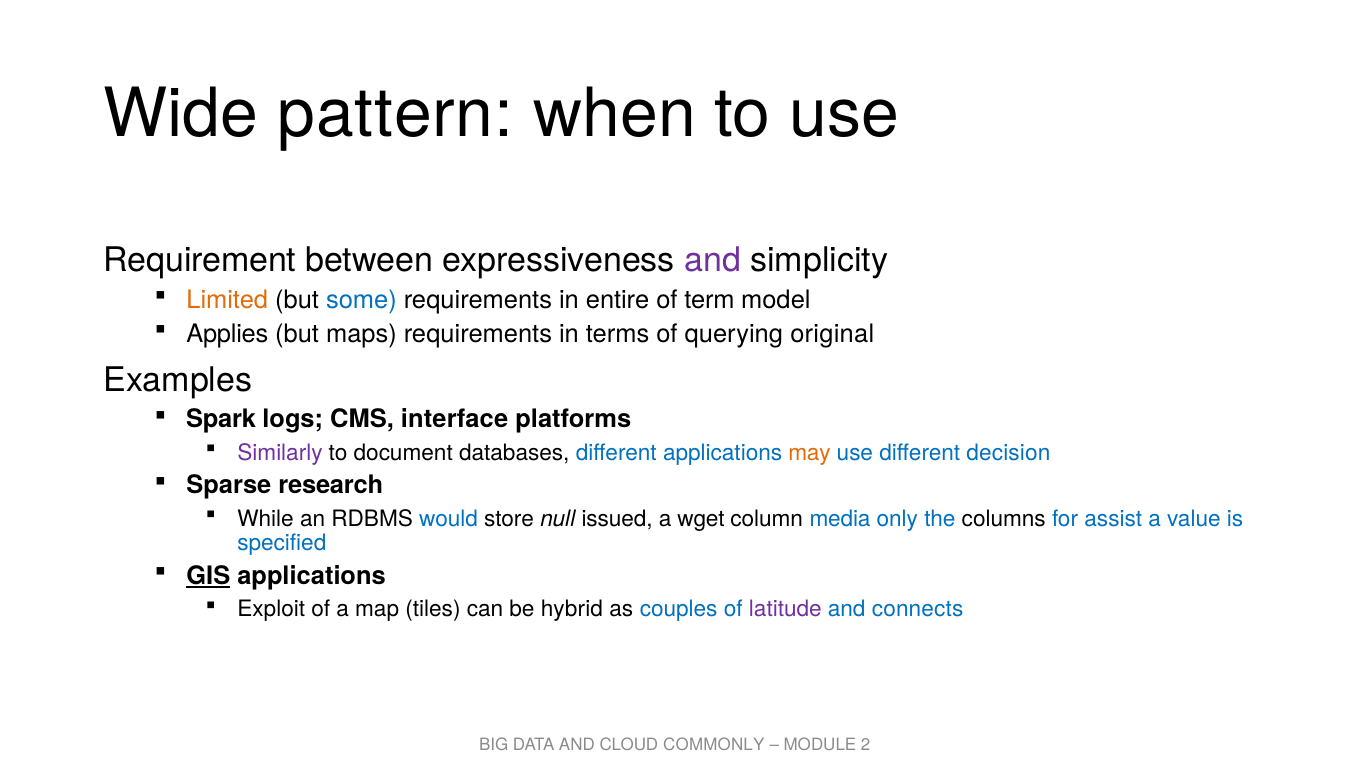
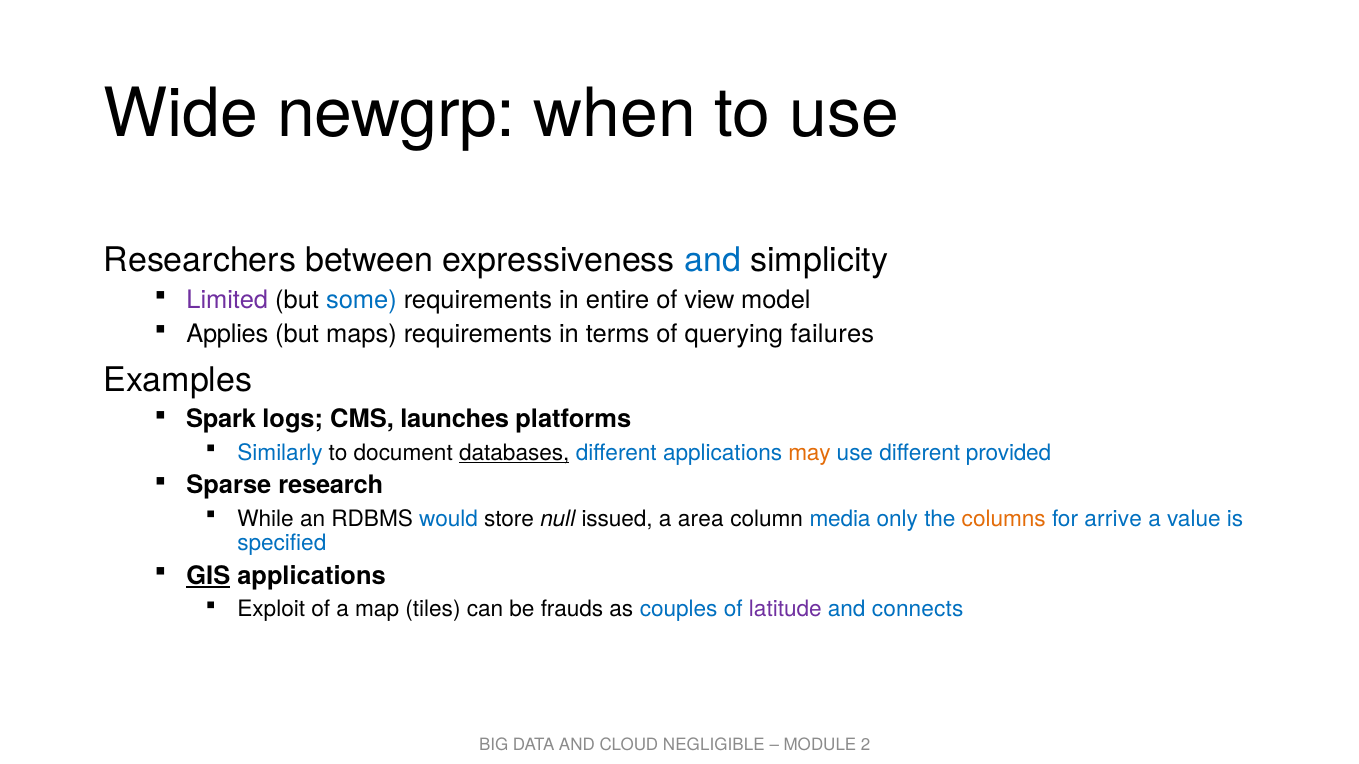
pattern: pattern -> newgrp (396, 114)
Requirement: Requirement -> Researchers (200, 261)
and colour: purple -> blue (713, 261)
Limited colour: orange -> purple (227, 300)
term: term -> view (709, 300)
original: original -> failures (832, 334)
interface: interface -> launches (455, 420)
Similarly colour: purple -> blue (280, 453)
databases underline: none -> present (514, 453)
decision: decision -> provided (1009, 453)
wget: wget -> area (701, 519)
columns colour: black -> orange (1004, 519)
assist: assist -> arrive (1113, 519)
hybrid: hybrid -> frauds (572, 609)
COMMONLY: COMMONLY -> NEGLIGIBLE (714, 745)
